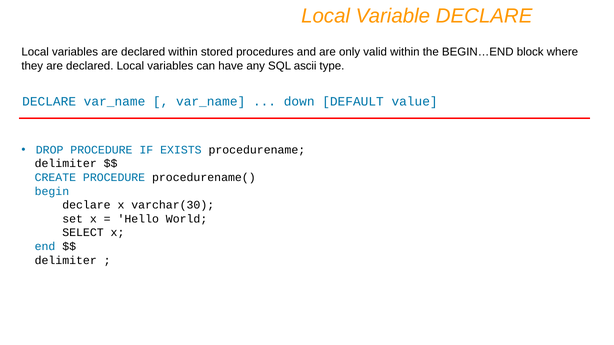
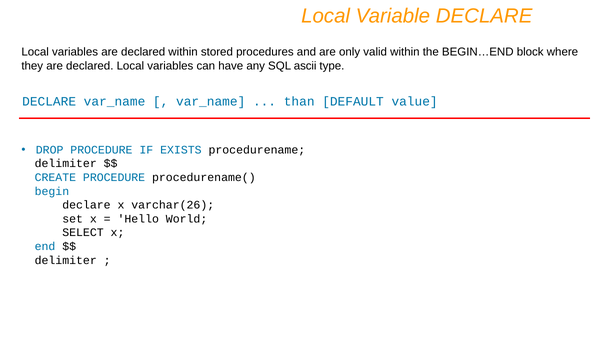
down: down -> than (299, 101)
varchar(30: varchar(30 -> varchar(26 (173, 205)
